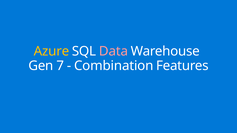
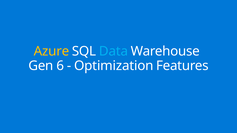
Data colour: pink -> light blue (114, 51)
7: 7 -> 6 (60, 66)
Combination: Combination -> Optimization (114, 66)
